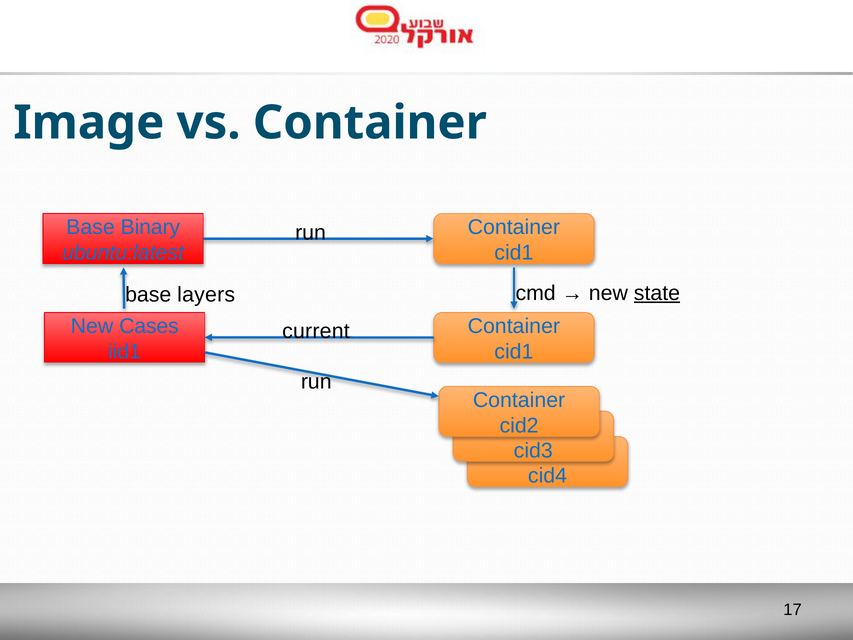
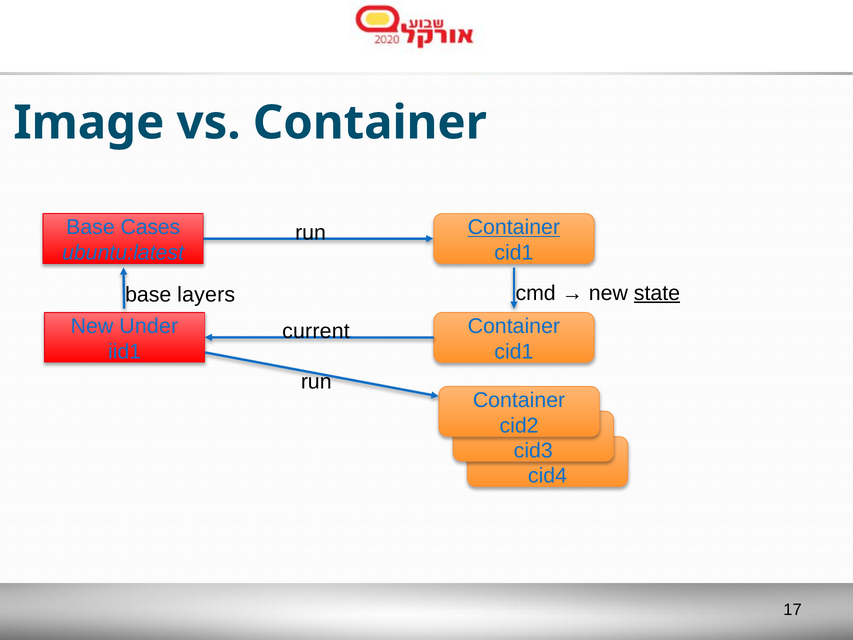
Binary: Binary -> Cases (150, 227)
Container underline: none -> present (514, 227)
Cases: Cases -> Under (149, 326)
